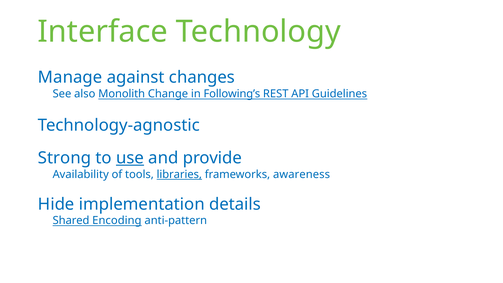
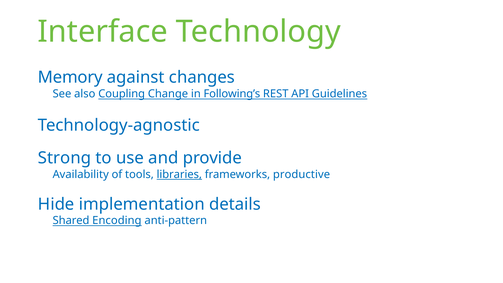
Manage: Manage -> Memory (70, 77)
Monolith: Monolith -> Coupling (122, 94)
use underline: present -> none (130, 158)
awareness: awareness -> productive (302, 174)
